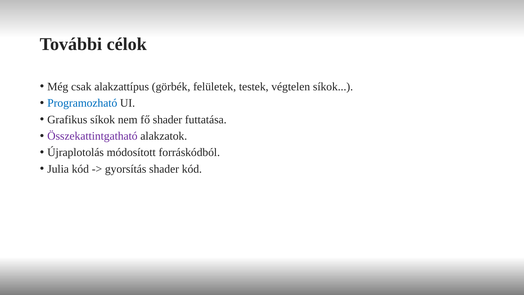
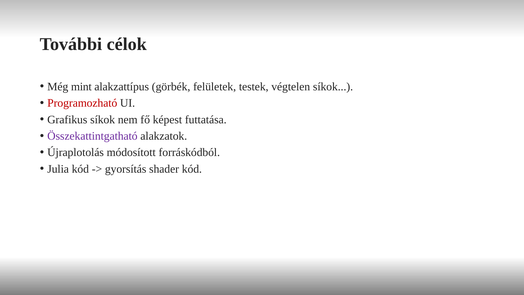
csak: csak -> mint (81, 87)
Programozható colour: blue -> red (82, 103)
fő shader: shader -> képest (167, 119)
